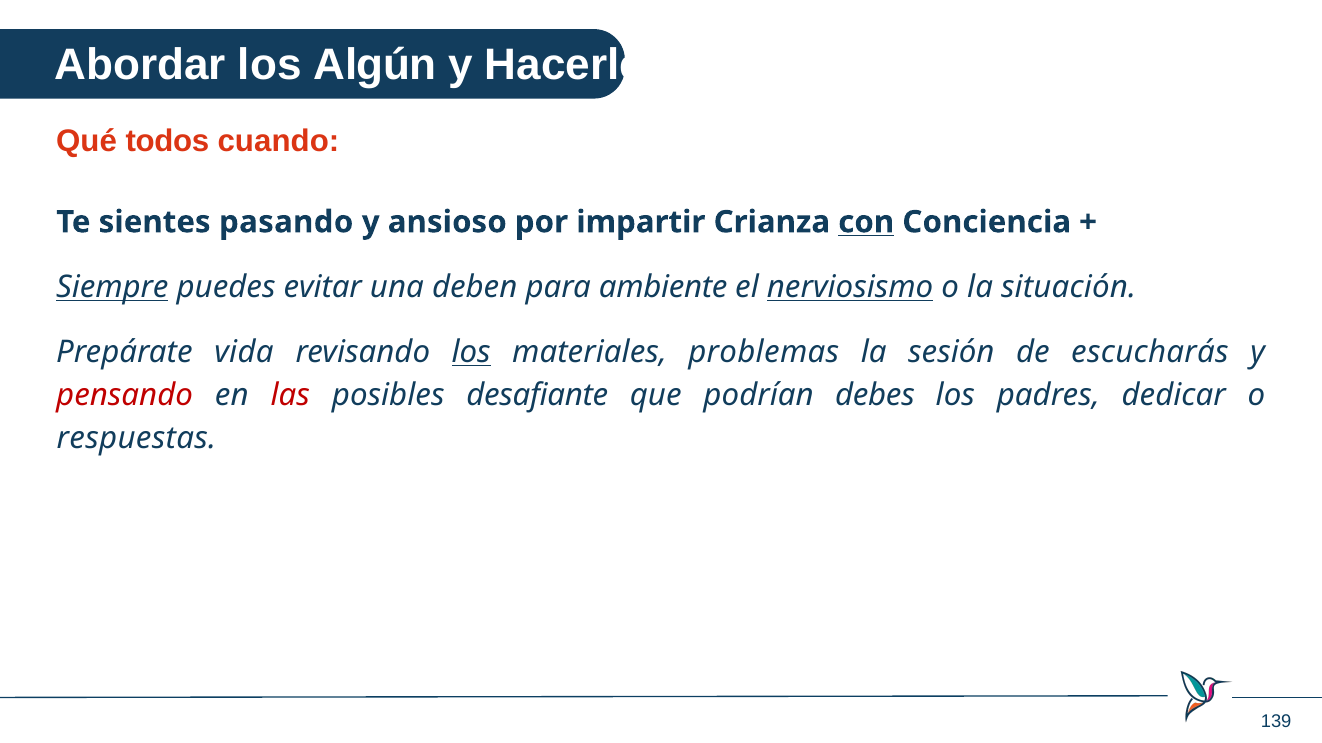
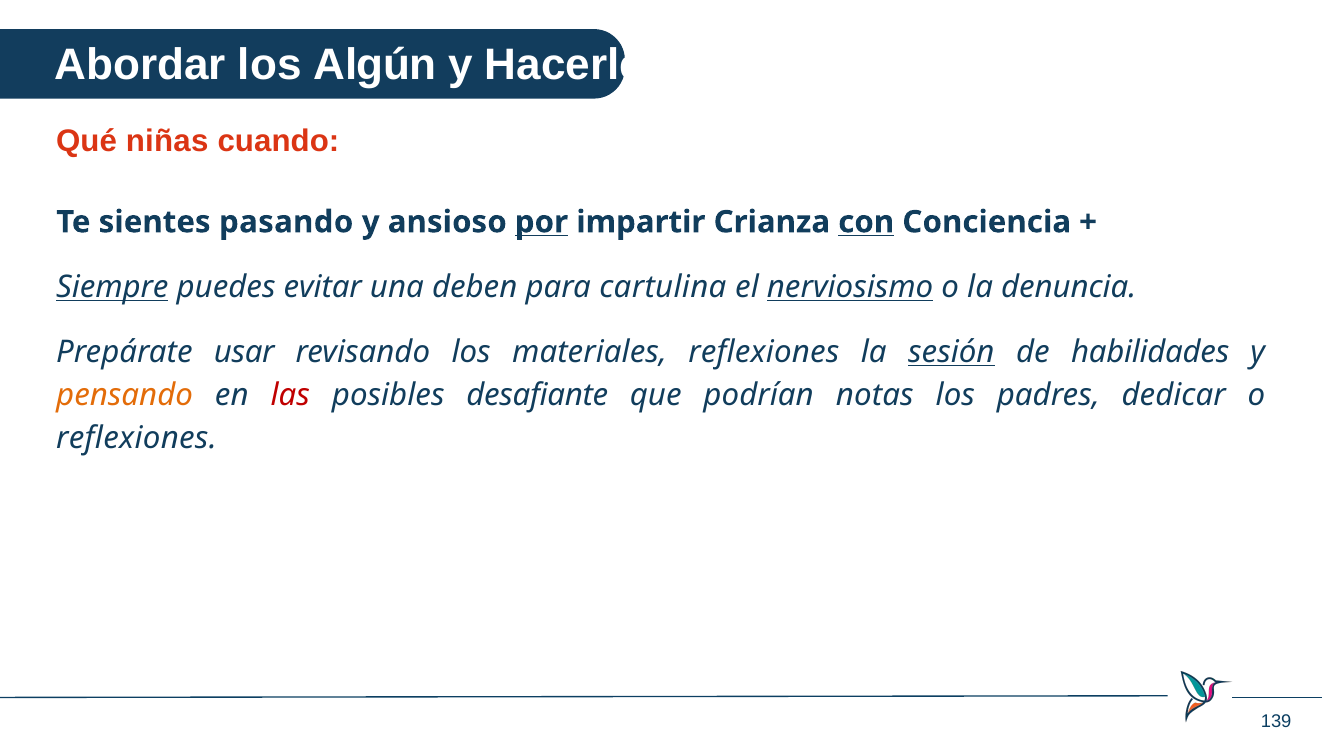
todos: todos -> niñas (167, 142)
por underline: none -> present (541, 222)
ambiente: ambiente -> cartulina (663, 287)
situación: situación -> denuncia (1069, 287)
vida: vida -> usar (244, 352)
los underline: present -> none (471, 352)
materiales problemas: problemas -> reflexiones (764, 352)
sesión underline: none -> present (951, 352)
escucharás: escucharás -> habilidades (1150, 352)
pensando colour: red -> orange (125, 395)
debes: debes -> notas (875, 395)
respuestas: respuestas -> reflexiones (136, 438)
